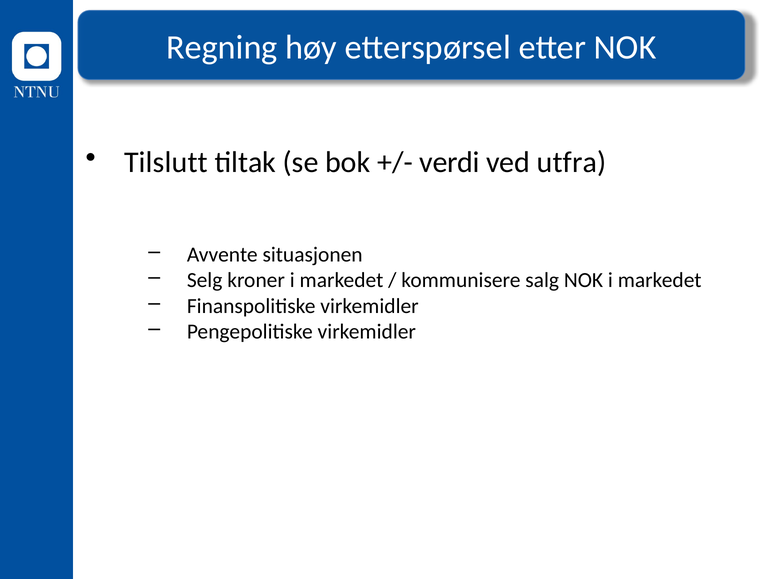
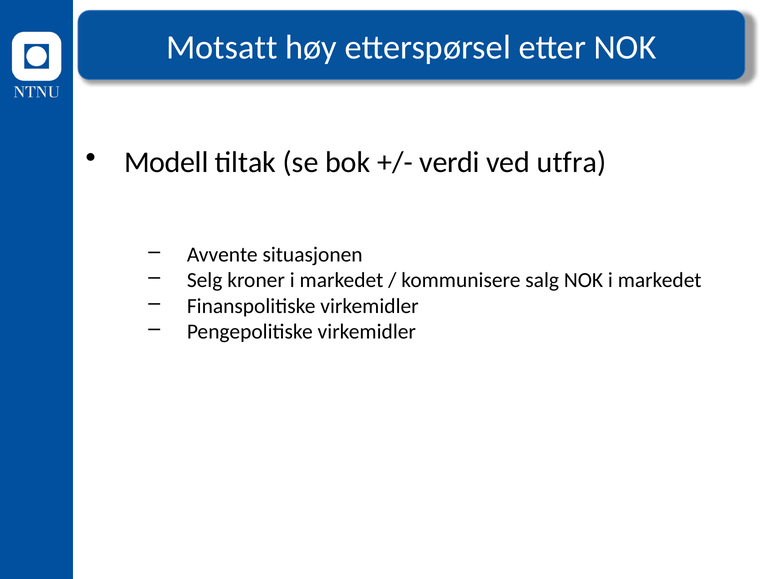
Regning: Regning -> Motsatt (222, 47)
Tilslutt: Tilslutt -> Modell (166, 163)
